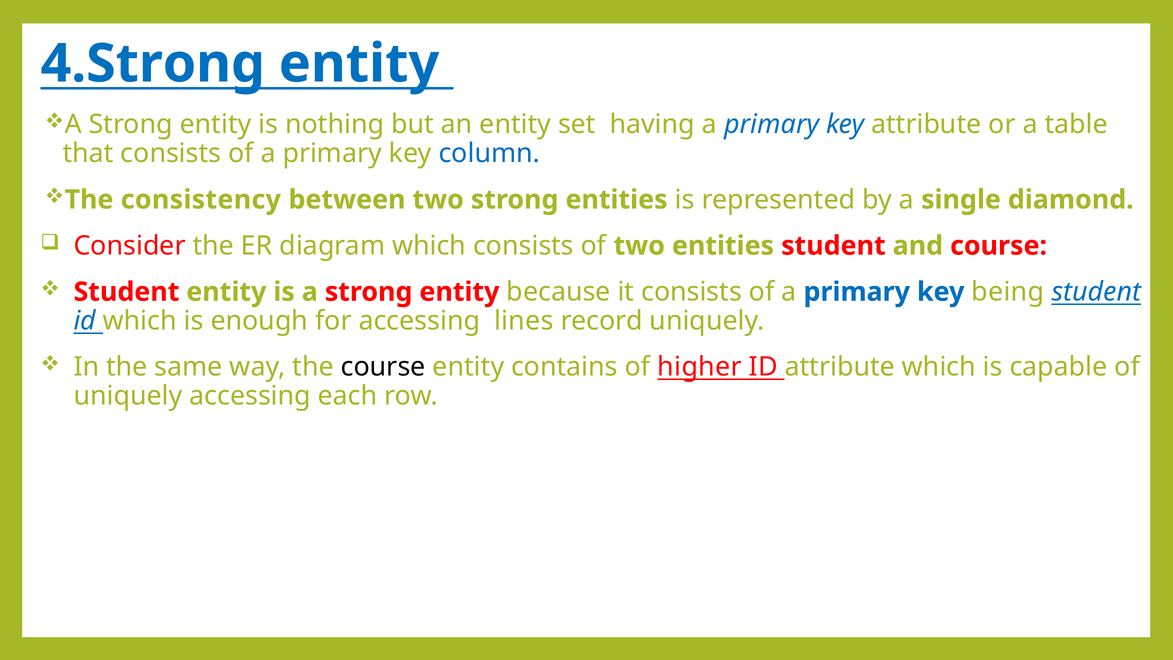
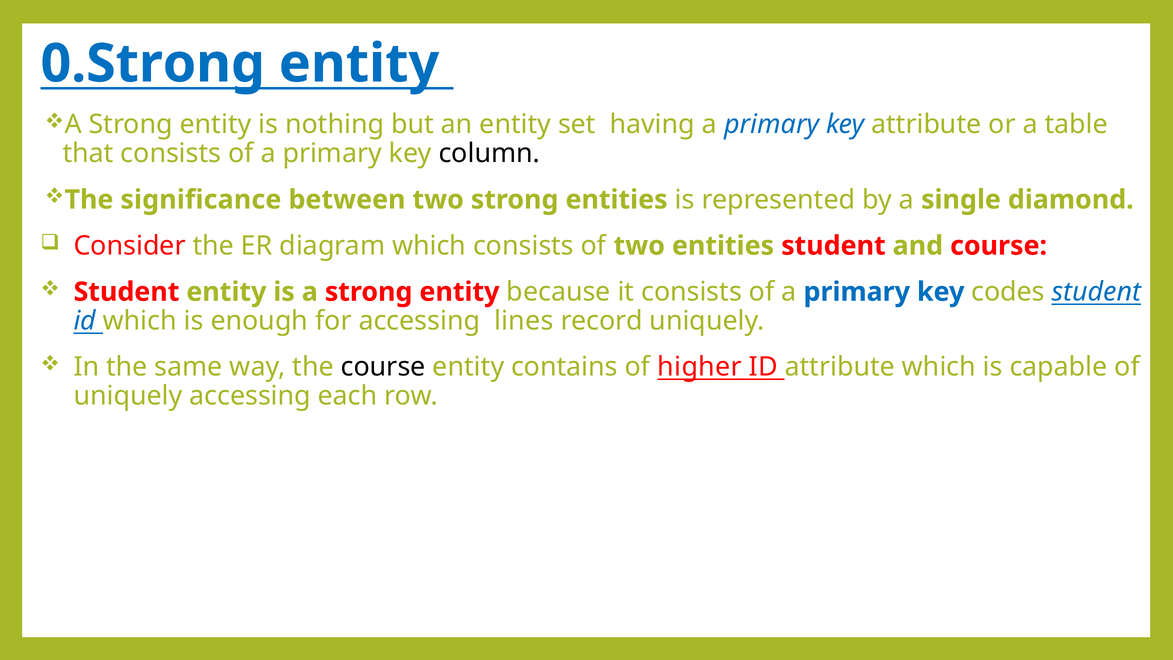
4.Strong: 4.Strong -> 0.Strong (153, 64)
column colour: blue -> black (489, 154)
consistency: consistency -> significance (201, 200)
being: being -> codes (1008, 292)
